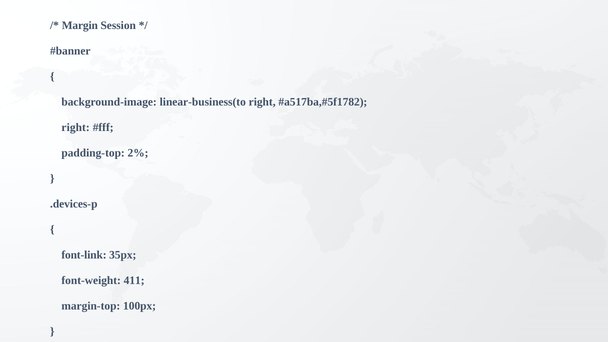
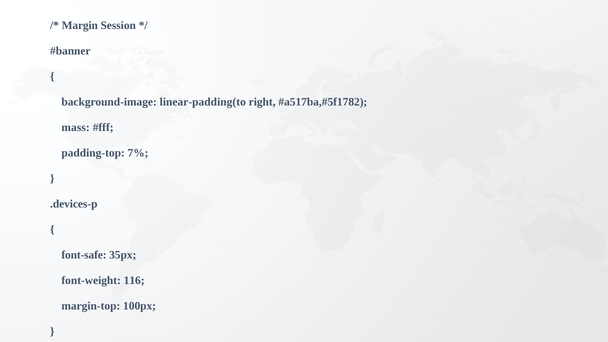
linear-business(to: linear-business(to -> linear-padding(to (203, 102)
right: right -> mass (76, 127)
2%: 2% -> 7% (138, 153)
font-link: font-link -> font-safe (84, 255)
411: 411 -> 116 (134, 281)
